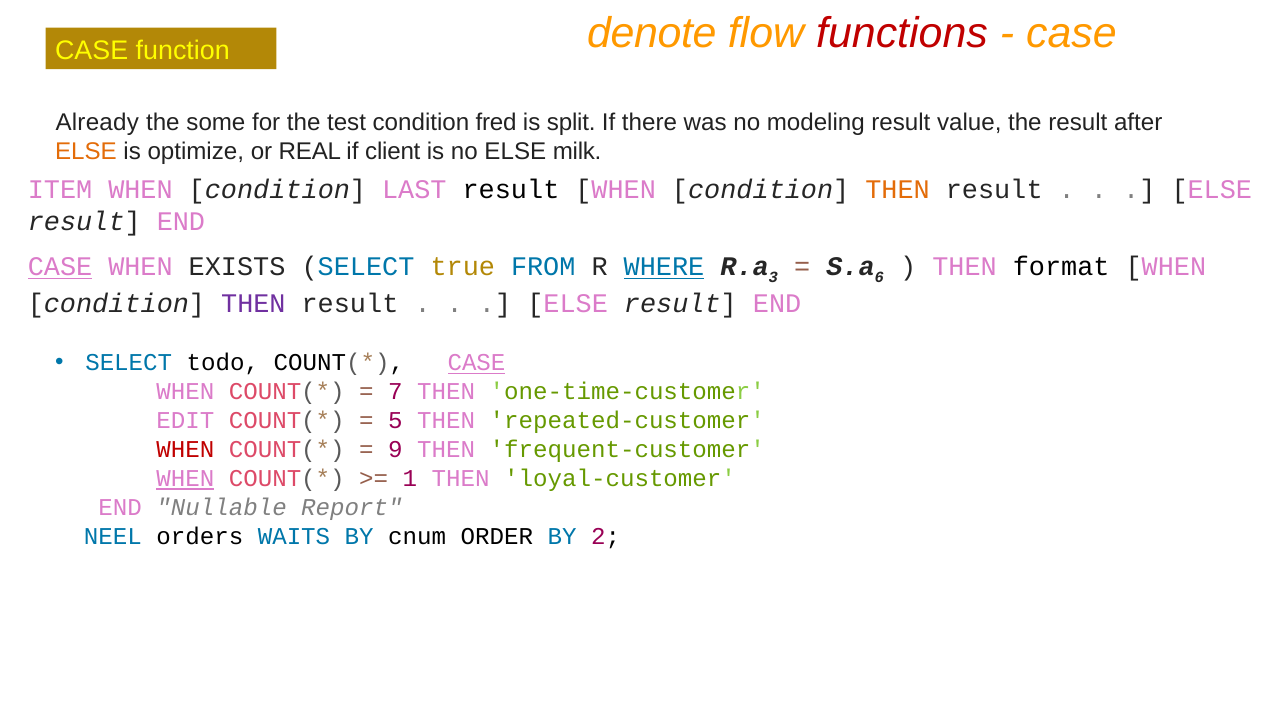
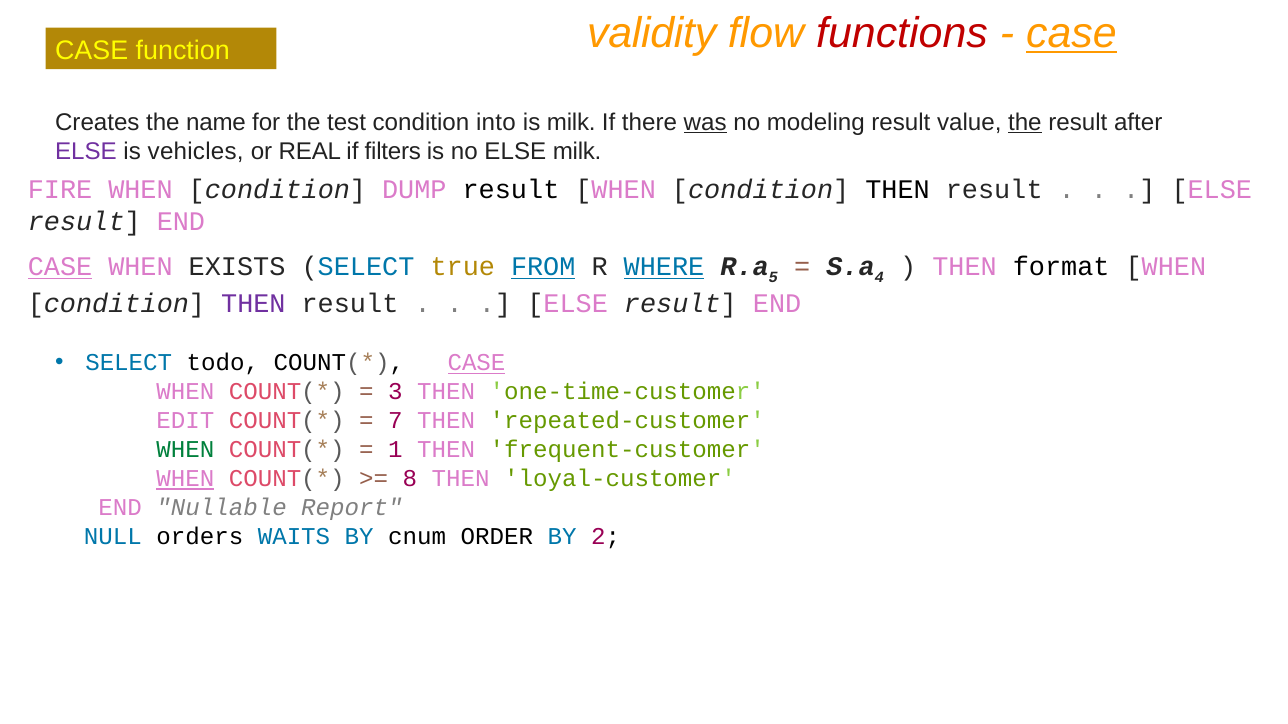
denote: denote -> validity (652, 34)
case underline: none -> present (1071, 34)
Already: Already -> Creates (97, 122)
some: some -> name (216, 122)
fred: fred -> into (496, 122)
is split: split -> milk (571, 122)
was underline: none -> present (705, 122)
the underline: none -> present (1025, 122)
ELSE colour: orange -> purple (86, 151)
optimize: optimize -> vehicles (196, 151)
client: client -> filters (393, 151)
ITEM: ITEM -> FIRE (60, 190)
LAST: LAST -> DUMP (414, 190)
THEN colour: orange -> black (898, 190)
FROM underline: none -> present (543, 267)
3: 3 -> 5 (773, 278)
6: 6 -> 4 (879, 278)
7: 7 -> 3 (395, 392)
5: 5 -> 7 (395, 421)
WHEN colour: red -> green (185, 450)
9: 9 -> 1 (395, 450)
1: 1 -> 8 (410, 479)
NEEL: NEEL -> NULL (113, 537)
